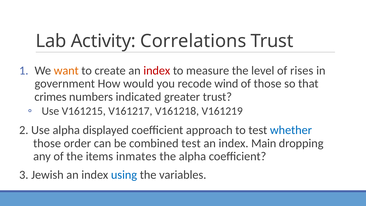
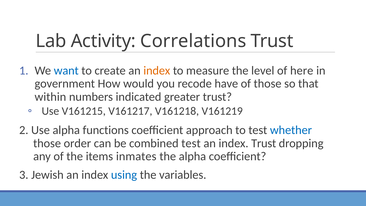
want colour: orange -> blue (66, 70)
index colour: red -> orange (157, 70)
rises: rises -> here (302, 70)
wind: wind -> have (226, 84)
crimes: crimes -> within (50, 97)
displayed: displayed -> functions (106, 130)
index Main: Main -> Trust (264, 143)
